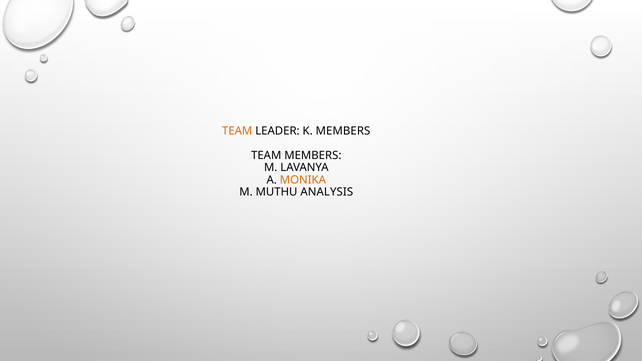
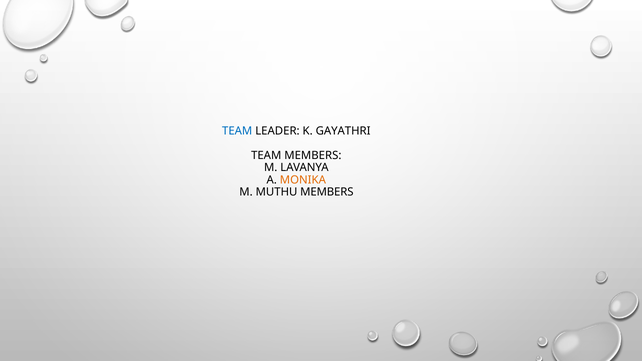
TEAM colour: orange -> blue (237, 131)
K MEMBERS: MEMBERS -> GAYATHRI (343, 131)
MUTHU ANALYSIS: ANALYSIS -> MEMBERS (327, 192)
